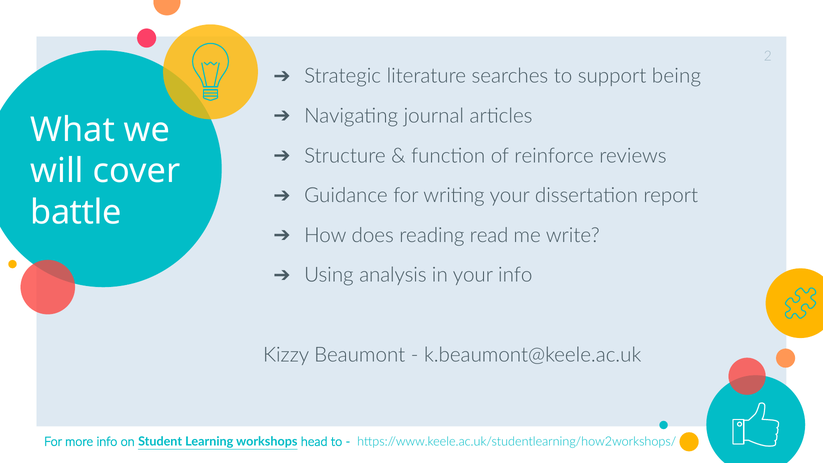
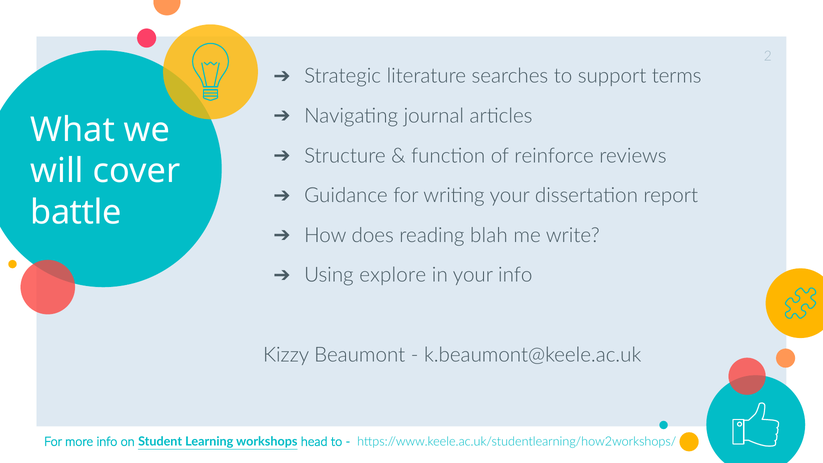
being: being -> terms (677, 76)
read: read -> blah (489, 235)
analysis: analysis -> explore (393, 275)
